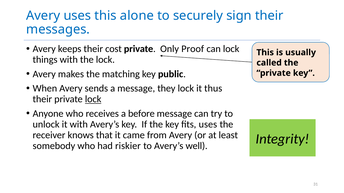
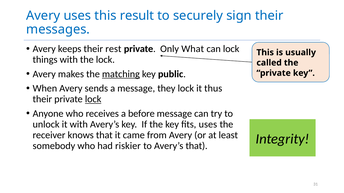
alone: alone -> result (137, 16)
cost: cost -> rest (113, 49)
Proof: Proof -> What (193, 49)
matching underline: none -> present (121, 74)
Avery’s well: well -> that (197, 146)
